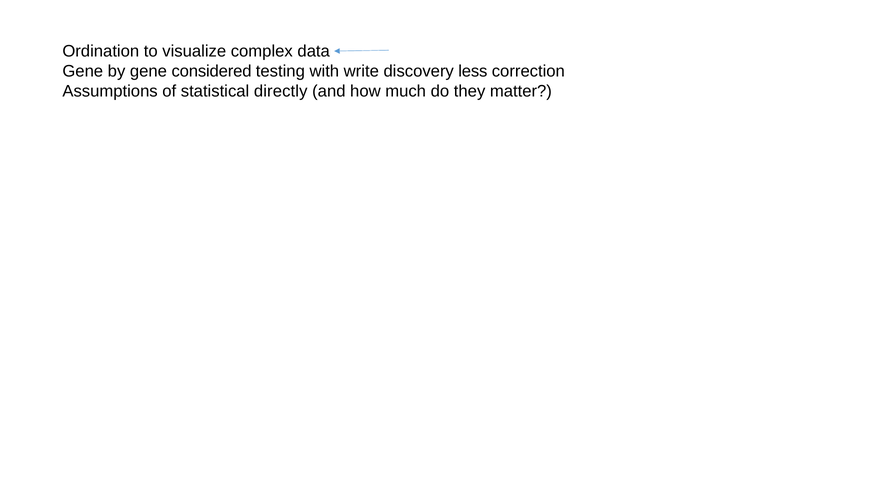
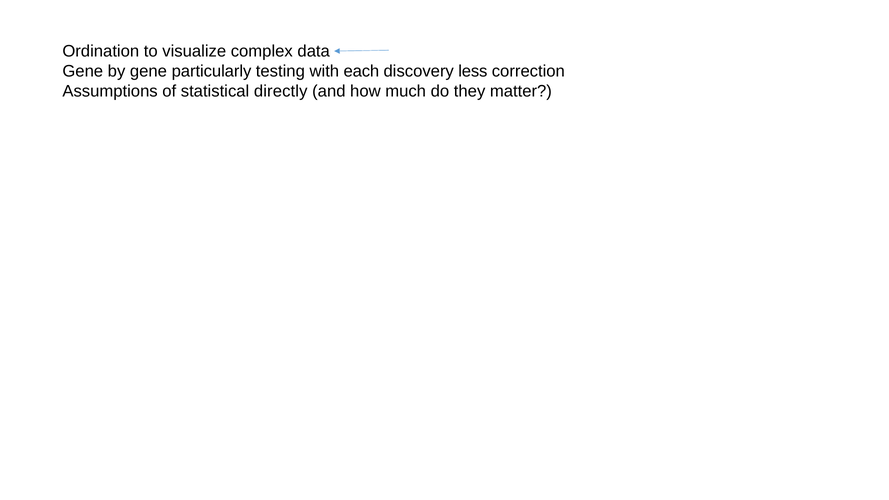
considered: considered -> particularly (212, 71)
write: write -> each (361, 71)
